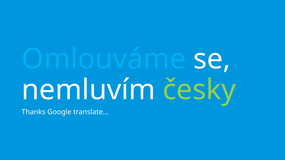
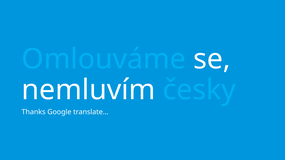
česky colour: light green -> light blue (199, 90)
